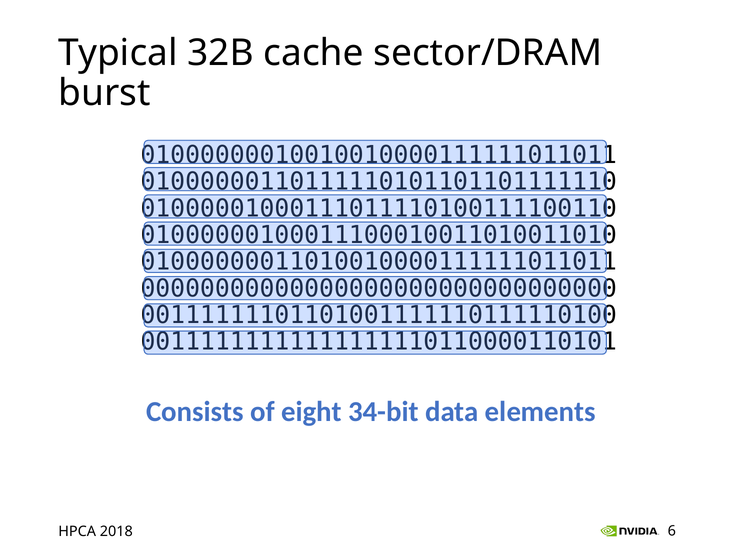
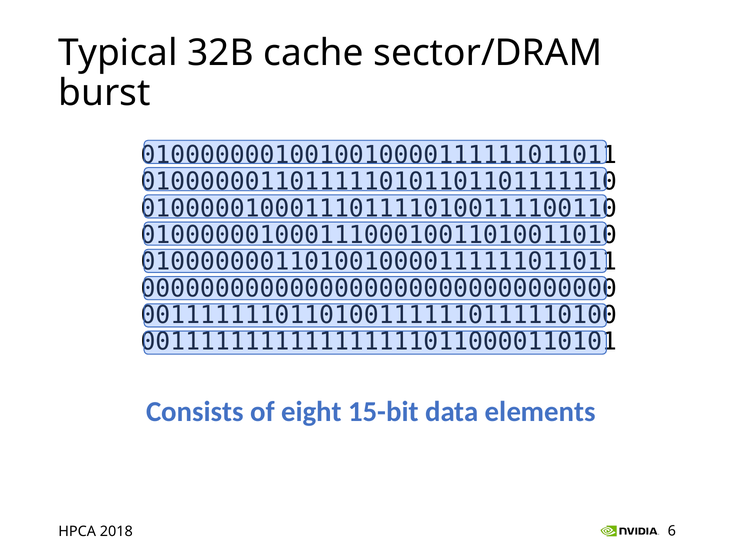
34-bit: 34-bit -> 15-bit (383, 412)
